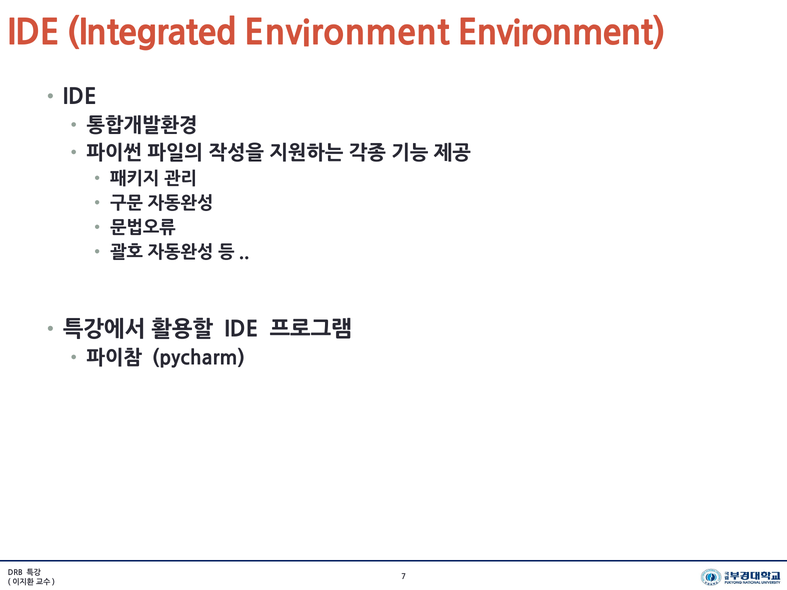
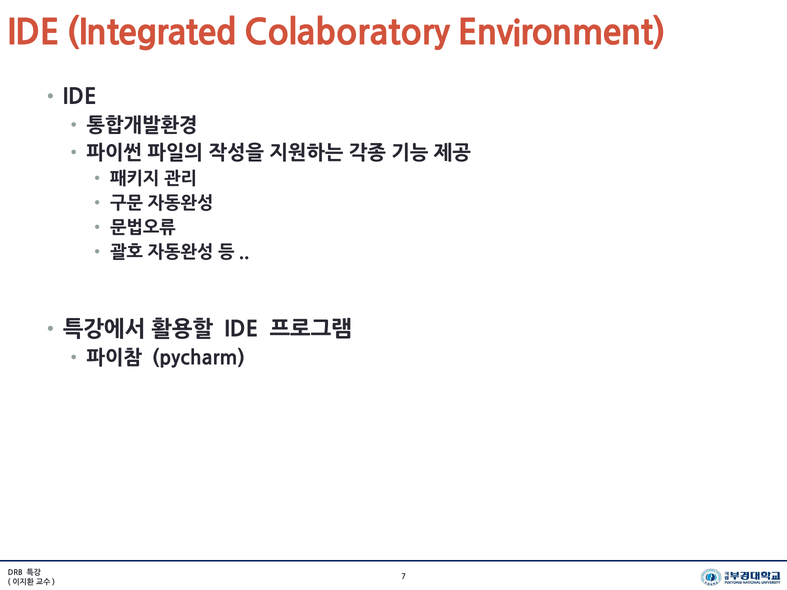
Integrated Environment: Environment -> Colaboratory (347, 33)
